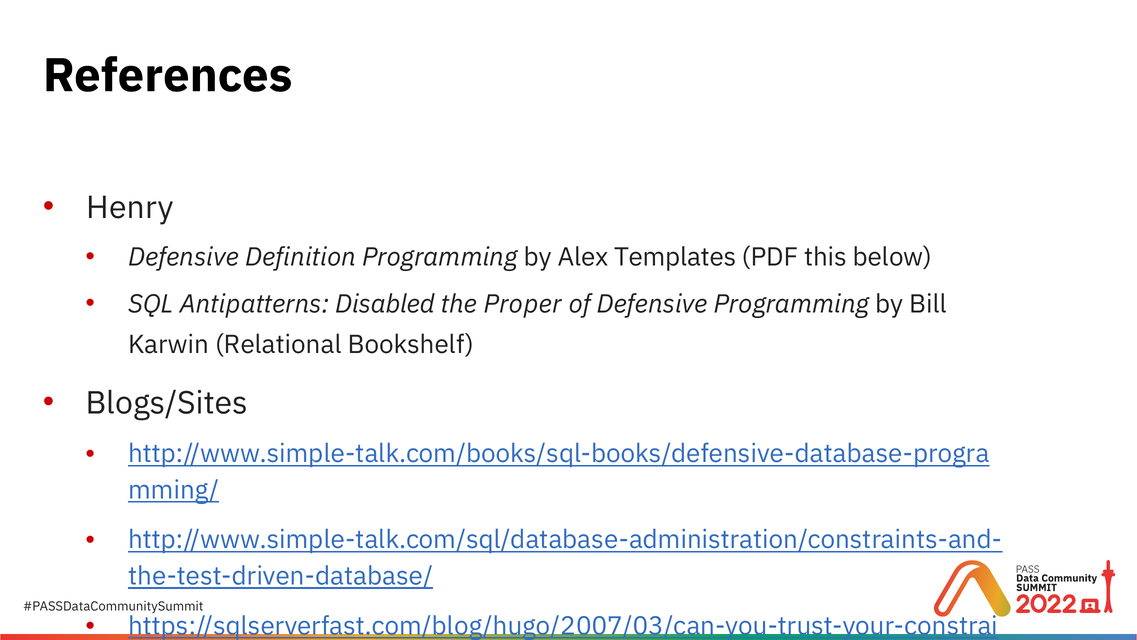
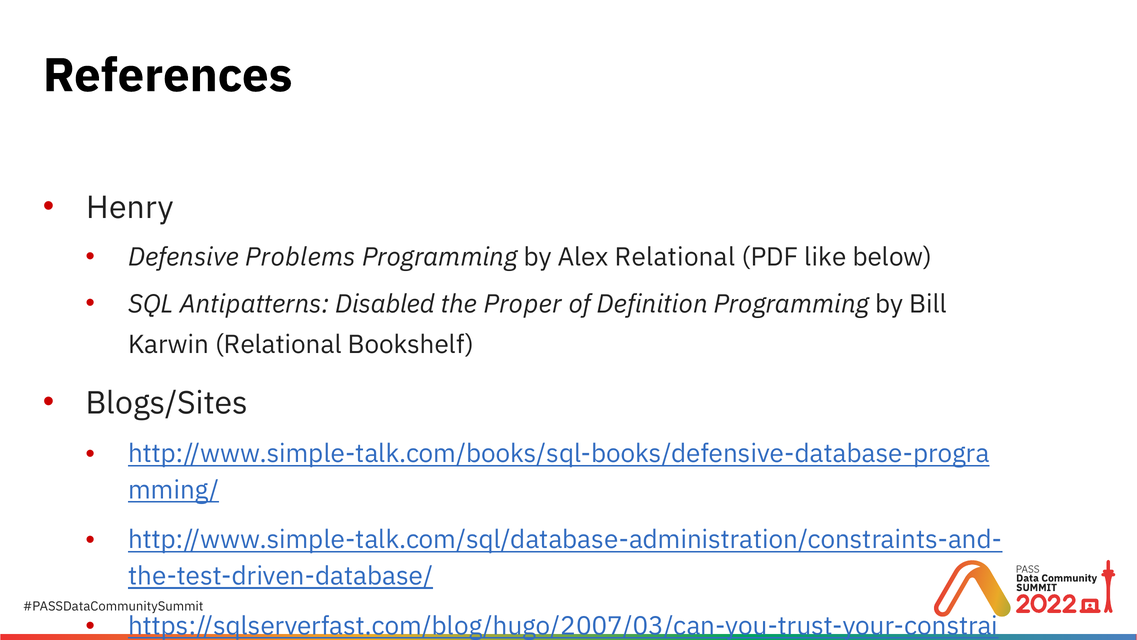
Definition: Definition -> Problems (300, 257)
Alex Templates: Templates -> Relational (675, 257)
this: this -> like (825, 257)
of Defensive: Defensive -> Definition (652, 304)
